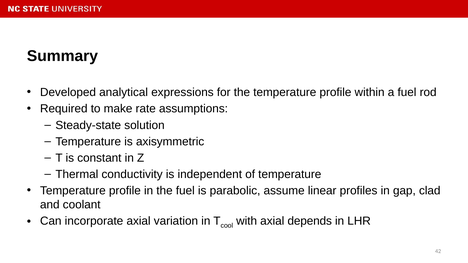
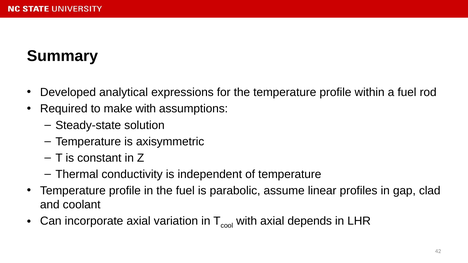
make rate: rate -> with (146, 109)
